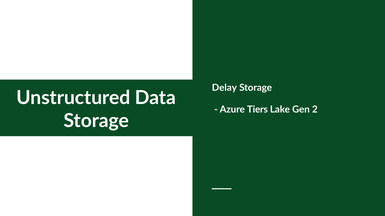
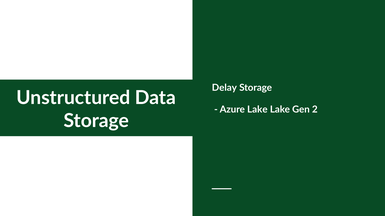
Azure Tiers: Tiers -> Lake (257, 110)
